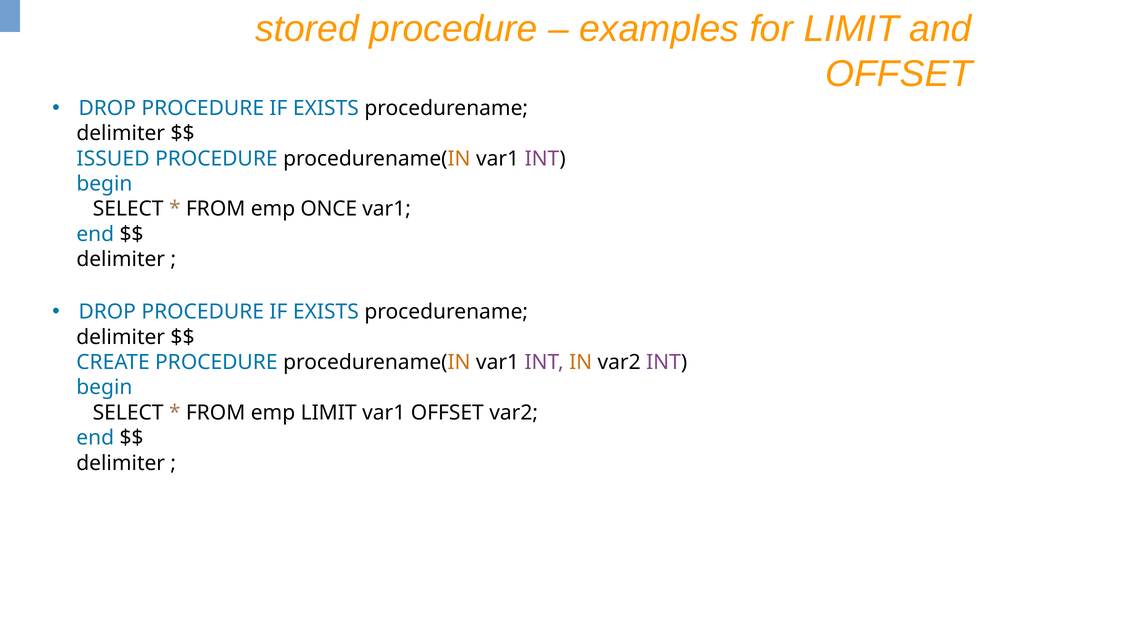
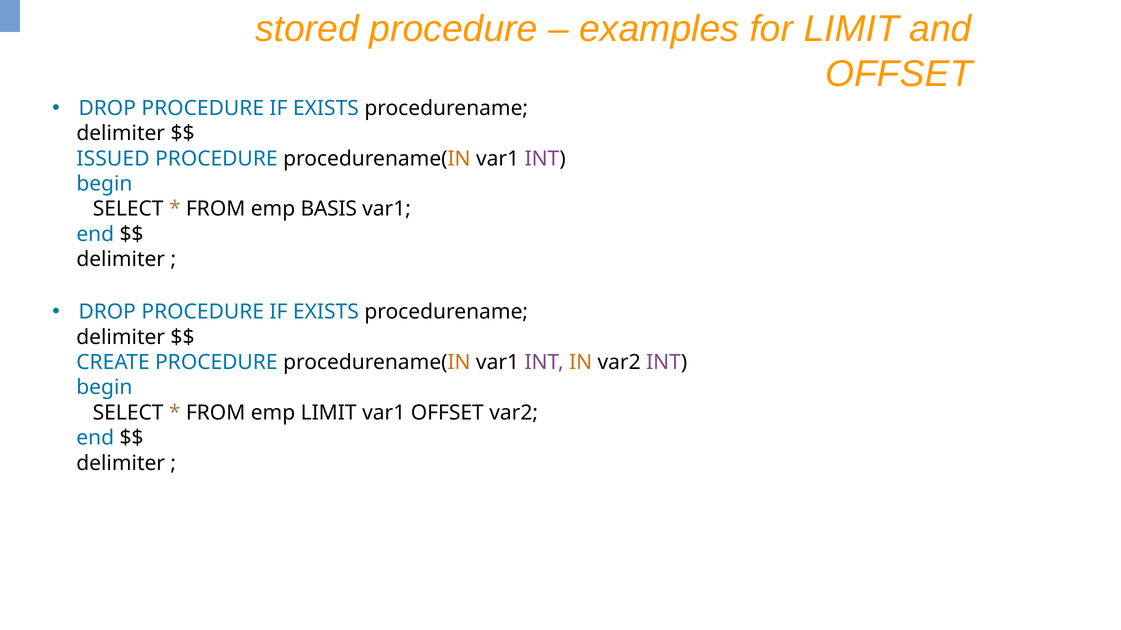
ONCE: ONCE -> BASIS (329, 209)
